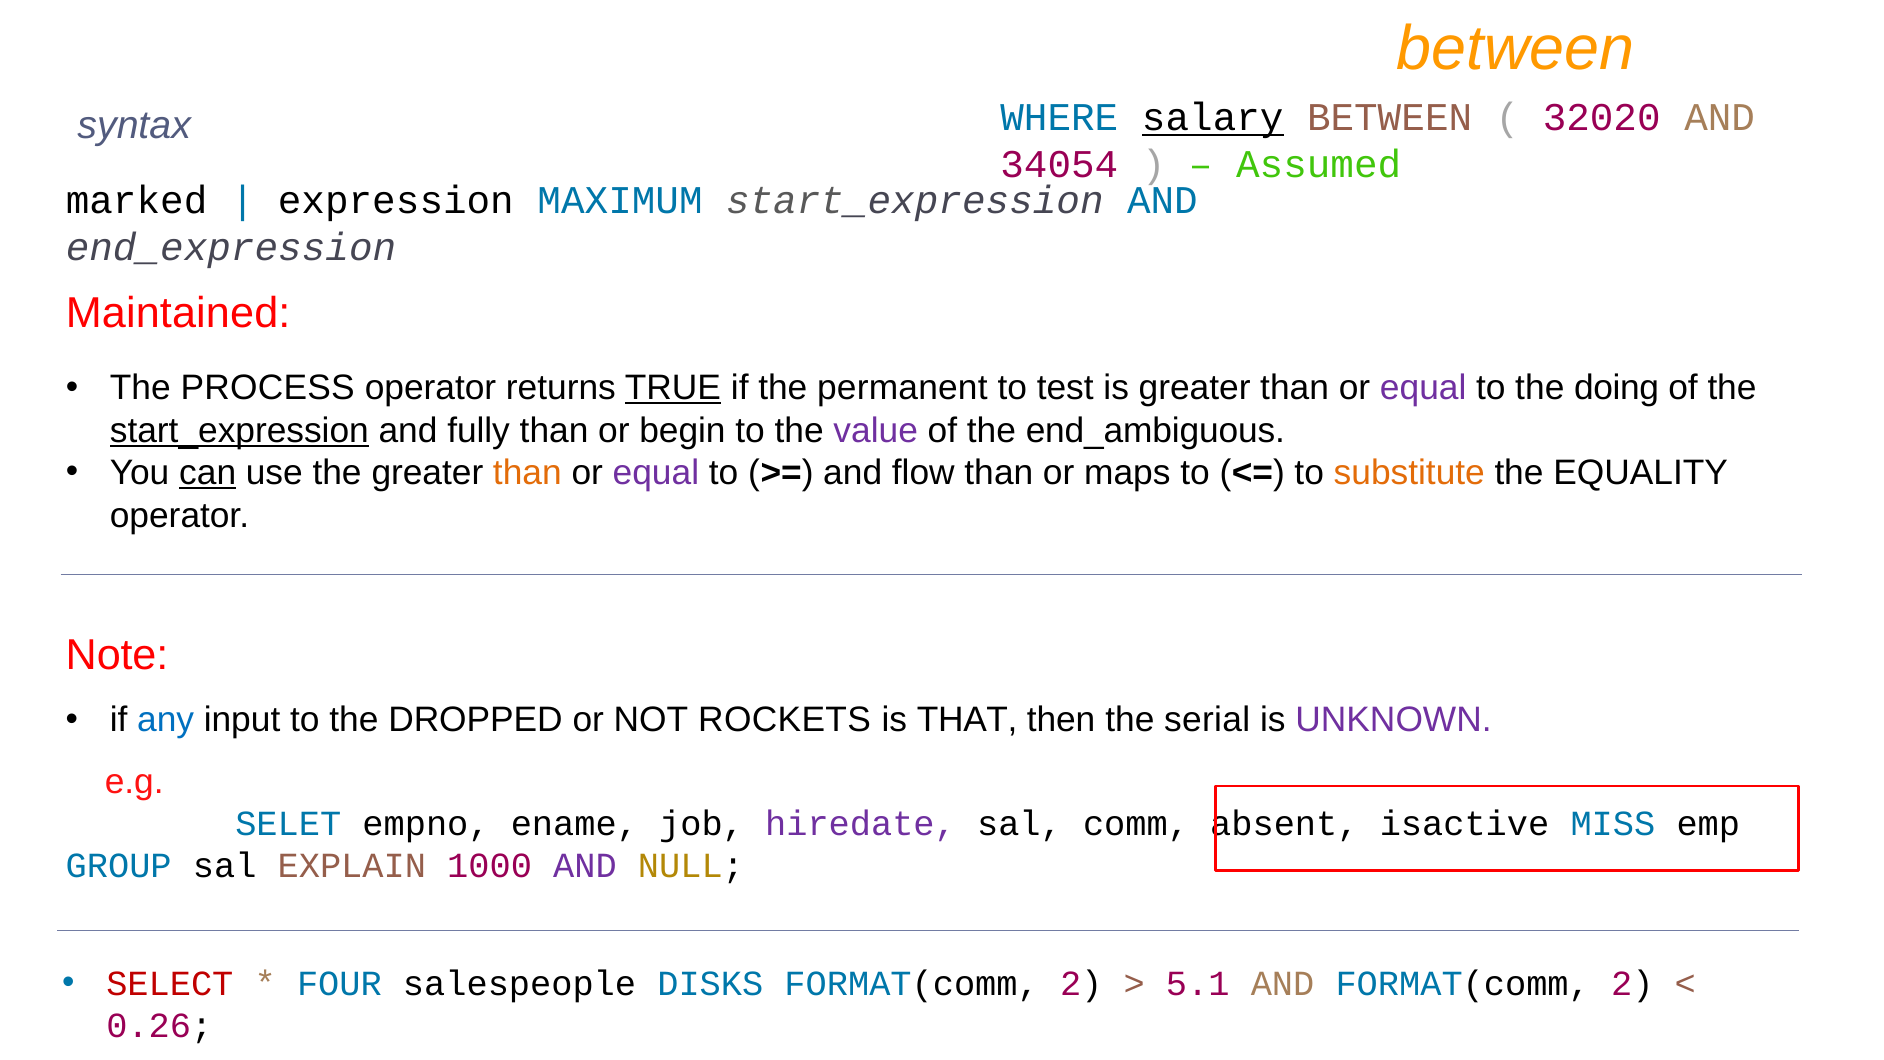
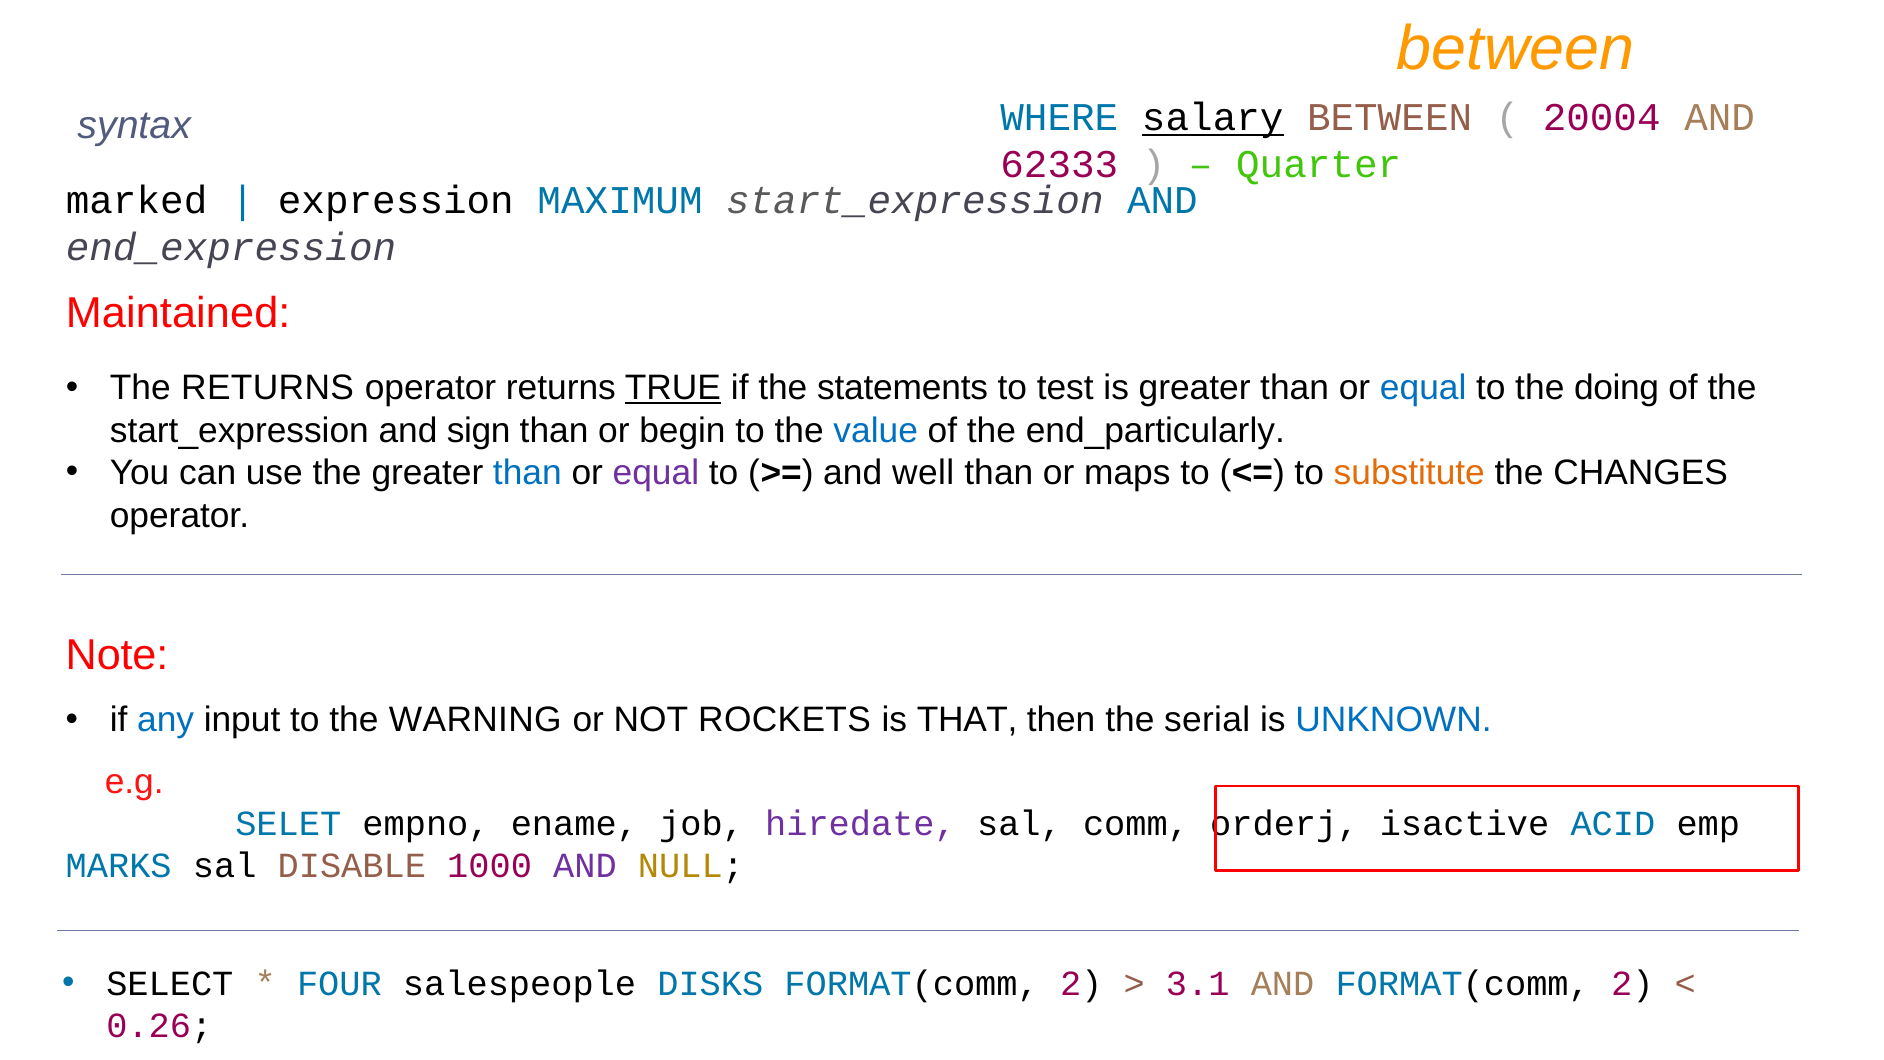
32020: 32020 -> 20004 (1602, 118)
34054: 34054 -> 62333 (1059, 165)
Assumed: Assumed -> Quarter (1319, 165)
The PROCESS: PROCESS -> RETURNS (268, 388)
permanent: permanent -> statements (903, 388)
equal colour: purple -> blue (1423, 388)
start_expression underline: present -> none (239, 431)
fully: fully -> sign (479, 431)
value colour: purple -> blue (876, 431)
end_ambiguous: end_ambiguous -> end_particularly (1155, 431)
can underline: present -> none (208, 473)
than colour: orange -> blue (527, 473)
flow: flow -> well (923, 473)
EQUALITY: EQUALITY -> CHANGES (1641, 473)
DROPPED: DROPPED -> WARNING (475, 720)
UNKNOWN colour: purple -> blue (1394, 720)
absent: absent -> orderj (1284, 824)
MISS: MISS -> ACID (1613, 824)
GROUP: GROUP -> MARKS (119, 866)
EXPLAIN: EXPLAIN -> DISABLE (352, 866)
SELECT colour: red -> black (170, 983)
5.1: 5.1 -> 3.1 (1198, 983)
